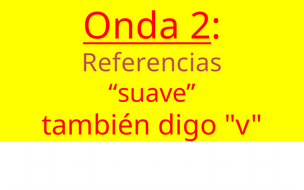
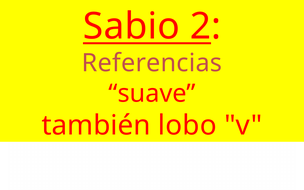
Onda: Onda -> Sabio (131, 26)
digo: digo -> lobo (187, 126)
